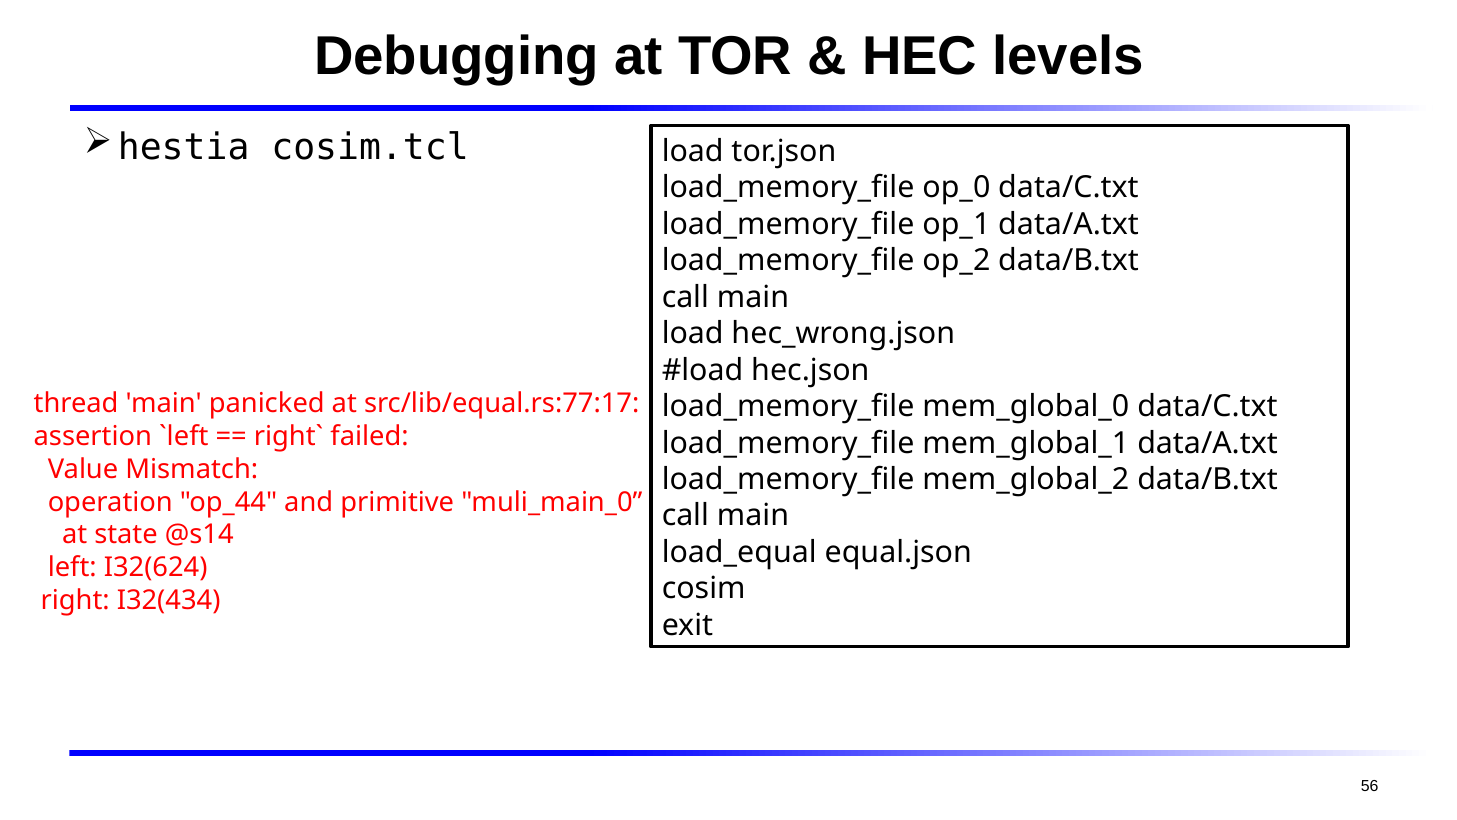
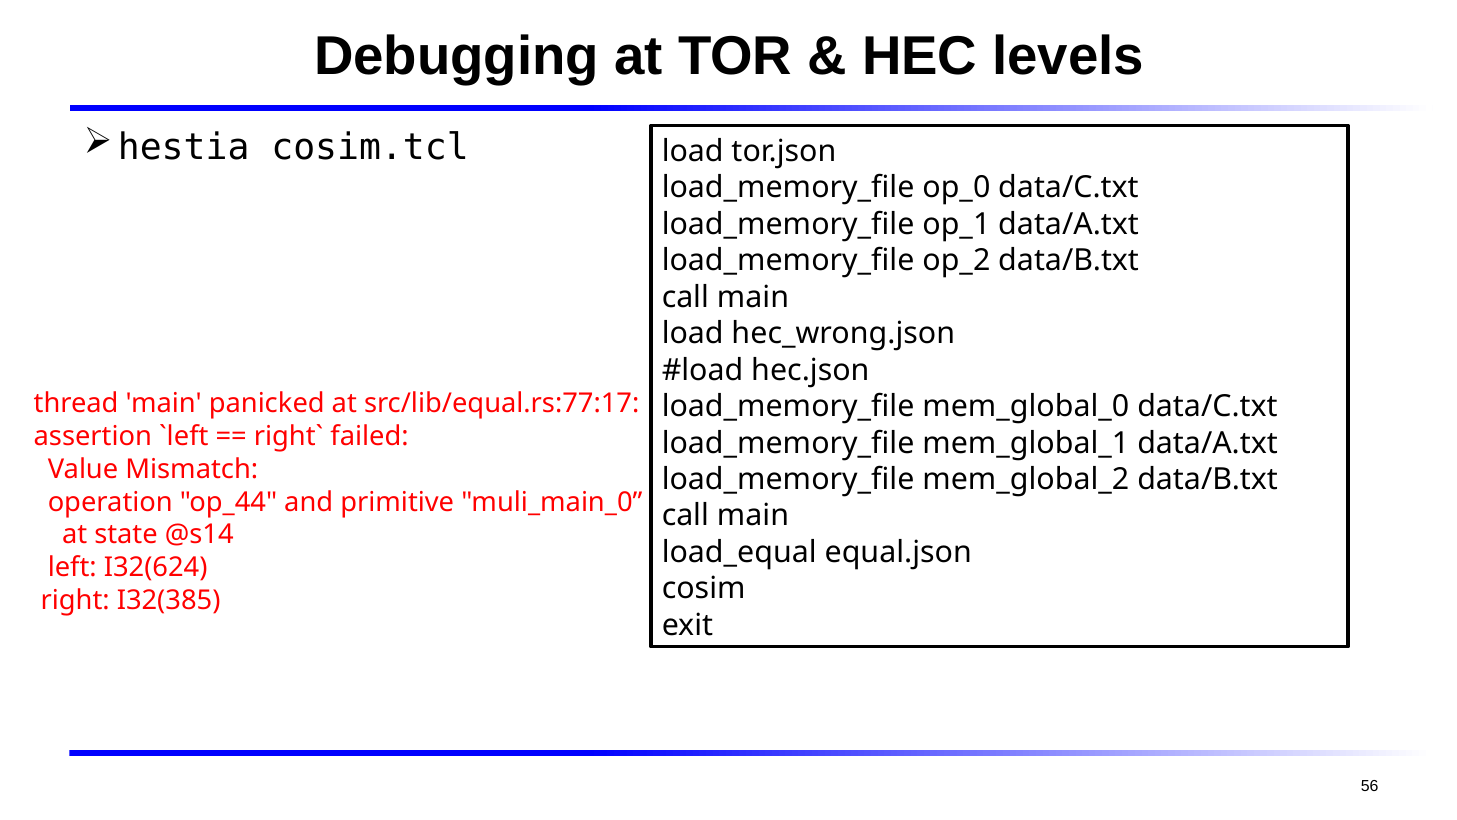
I32(434: I32(434 -> I32(385 (169, 600)
